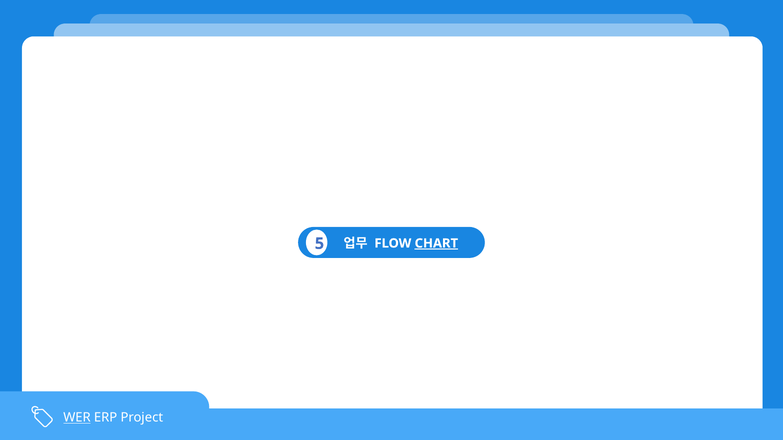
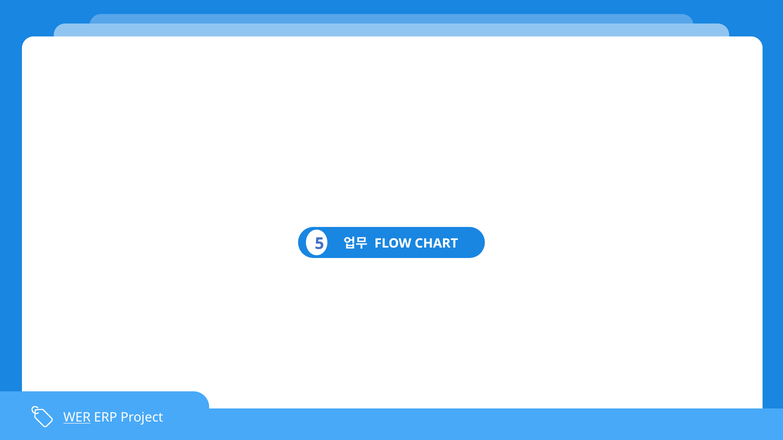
CHART underline: present -> none (436, 244)
